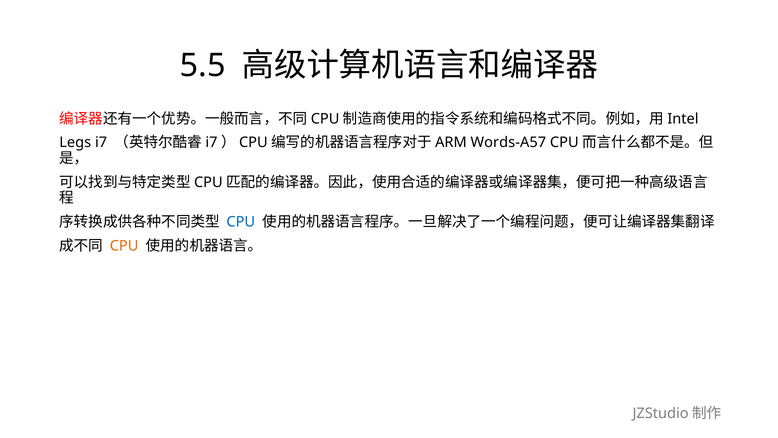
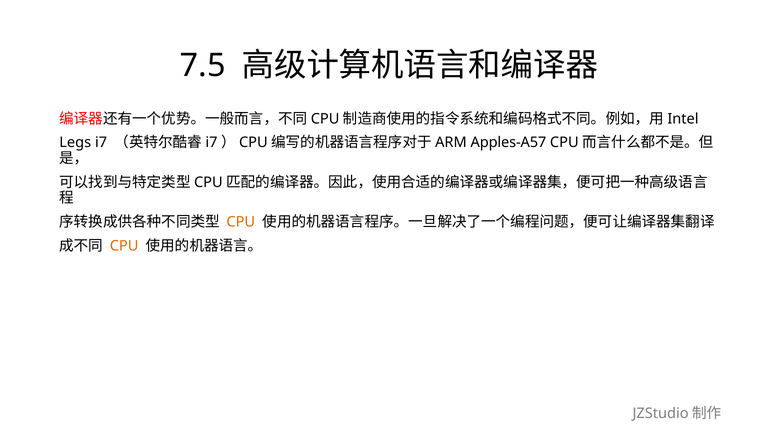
5.5: 5.5 -> 7.5 (203, 65)
Words-A57: Words-A57 -> Apples-A57 (508, 142)
CPU colour: blue -> orange (241, 222)
